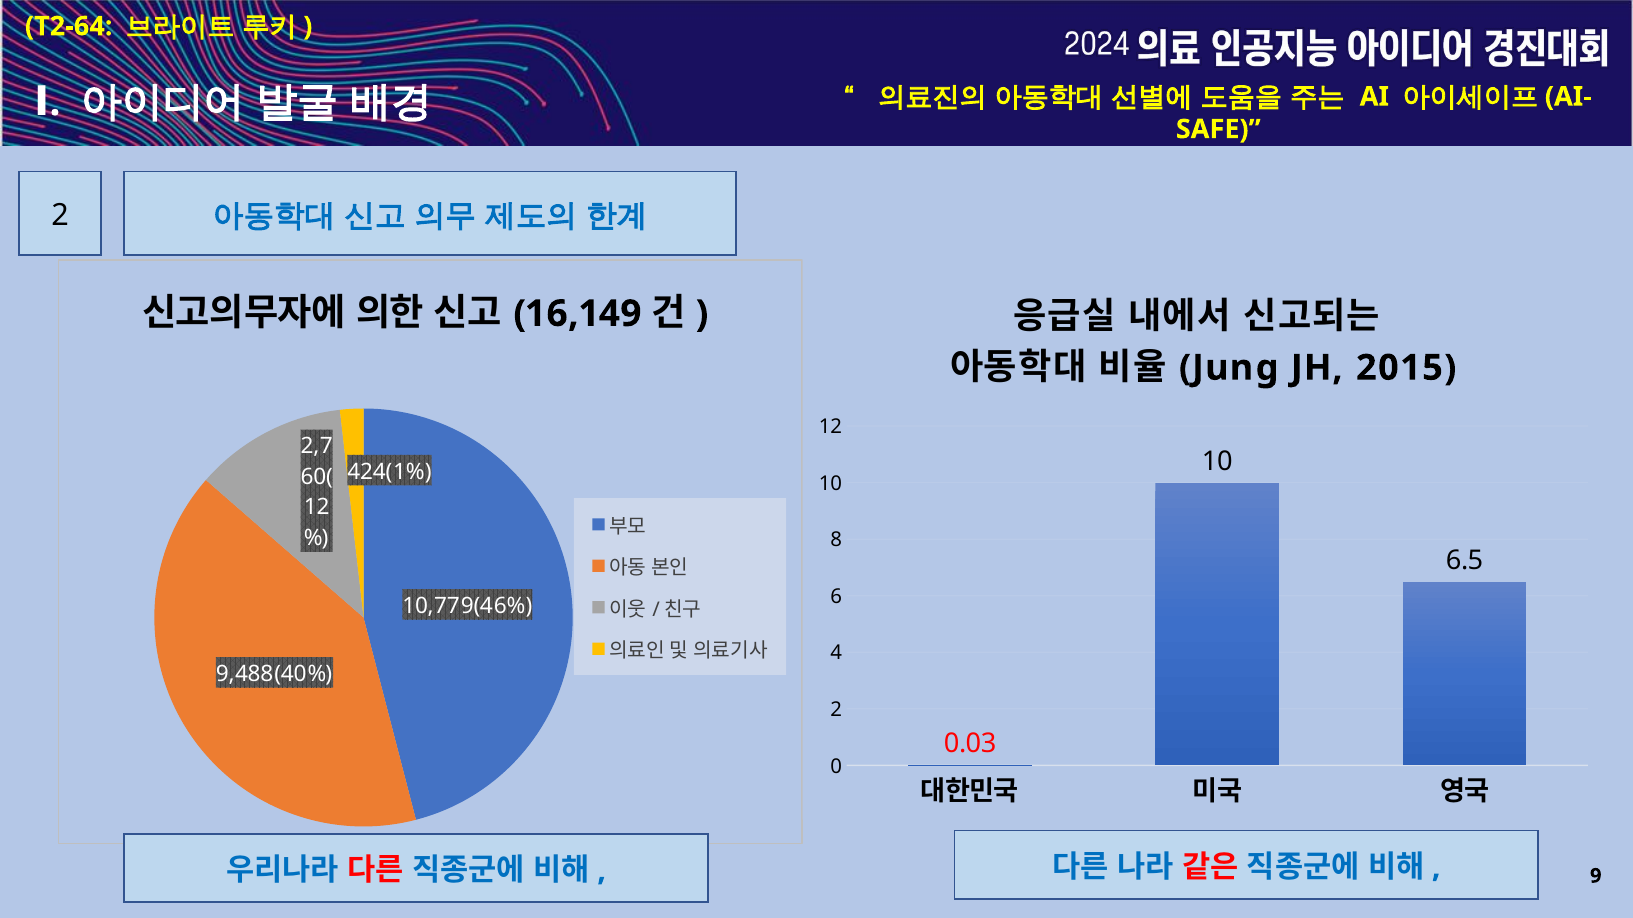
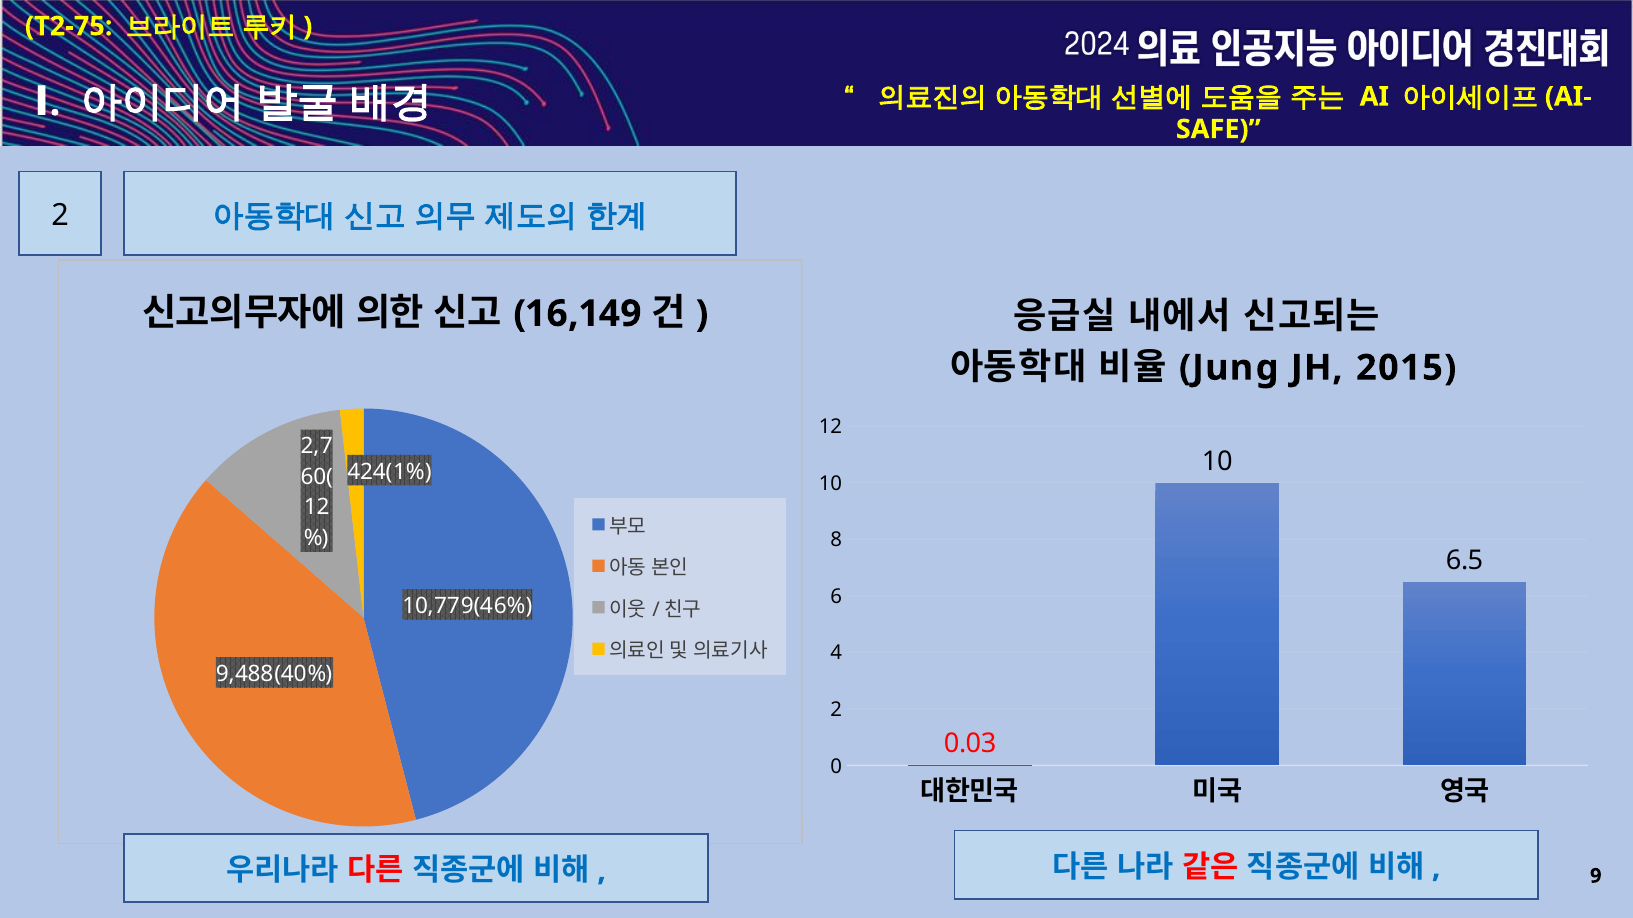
T2-64: T2-64 -> T2-75 (69, 26)
